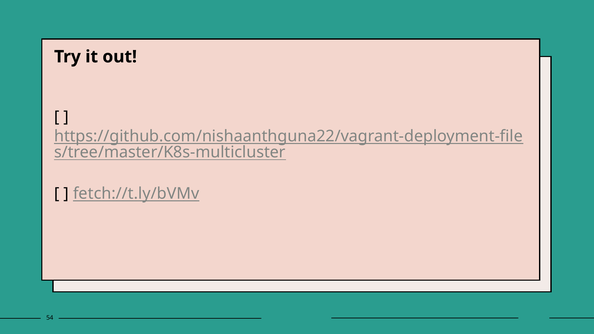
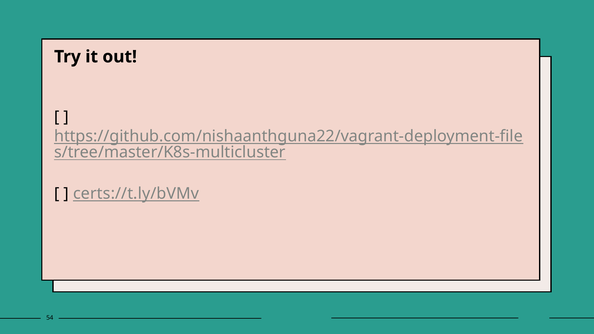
fetch://t.ly/bVMv: fetch://t.ly/bVMv -> certs://t.ly/bVMv (136, 194)
